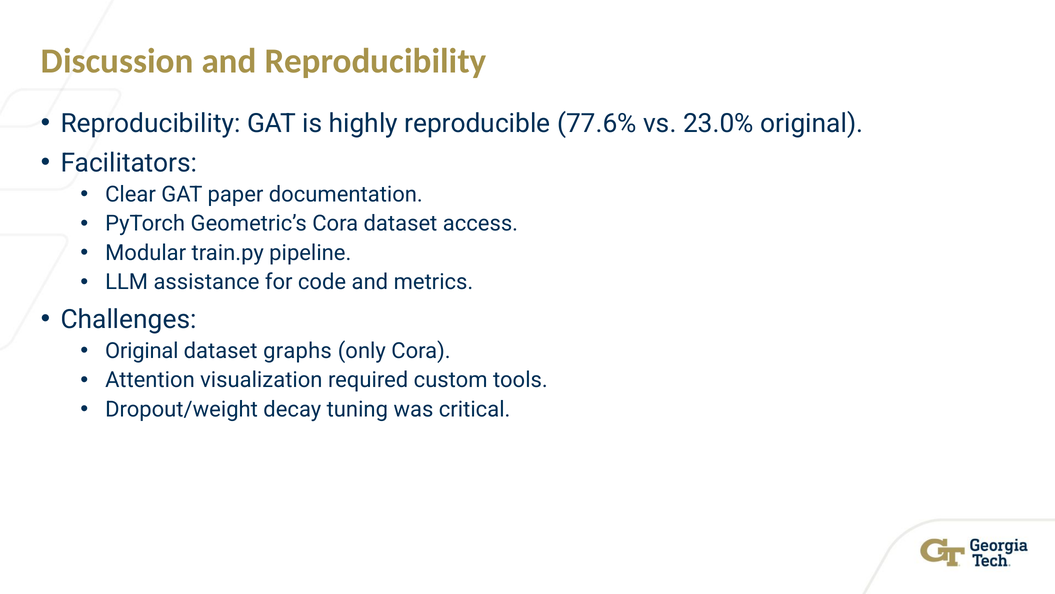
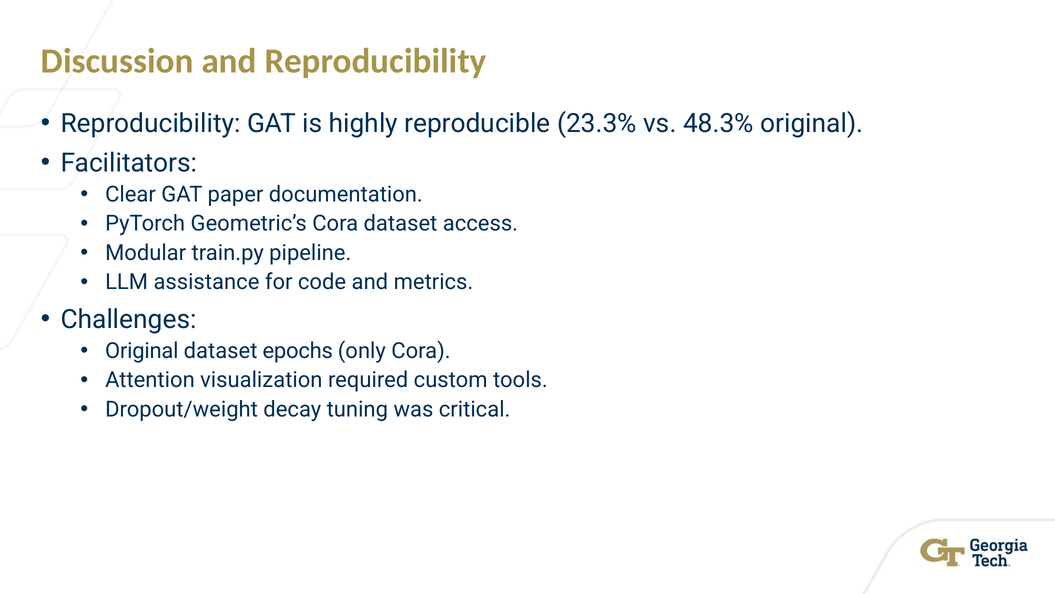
77.6%: 77.6% -> 23.3% (597, 123)
23.0%: 23.0% -> 48.3% (718, 123)
graphs: graphs -> epochs (298, 351)
